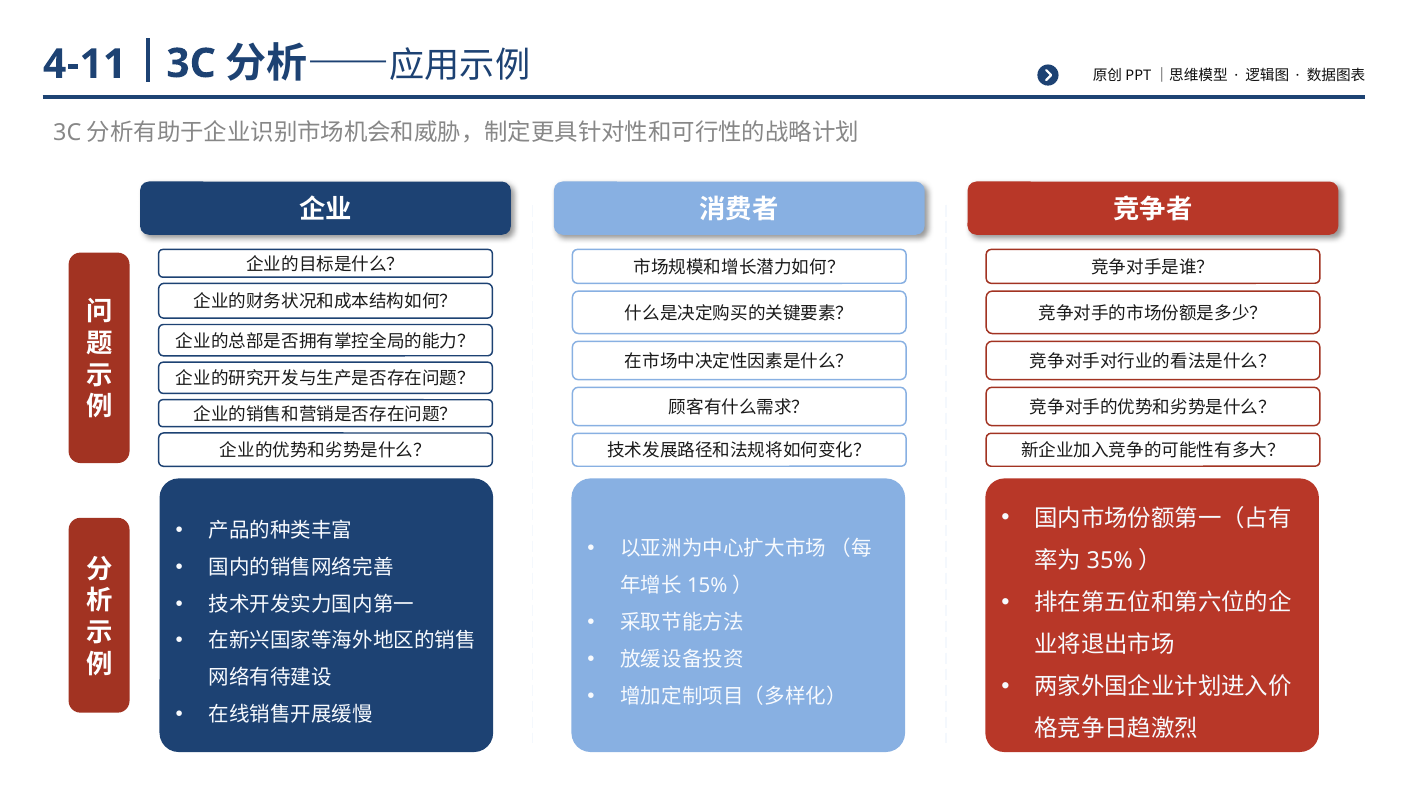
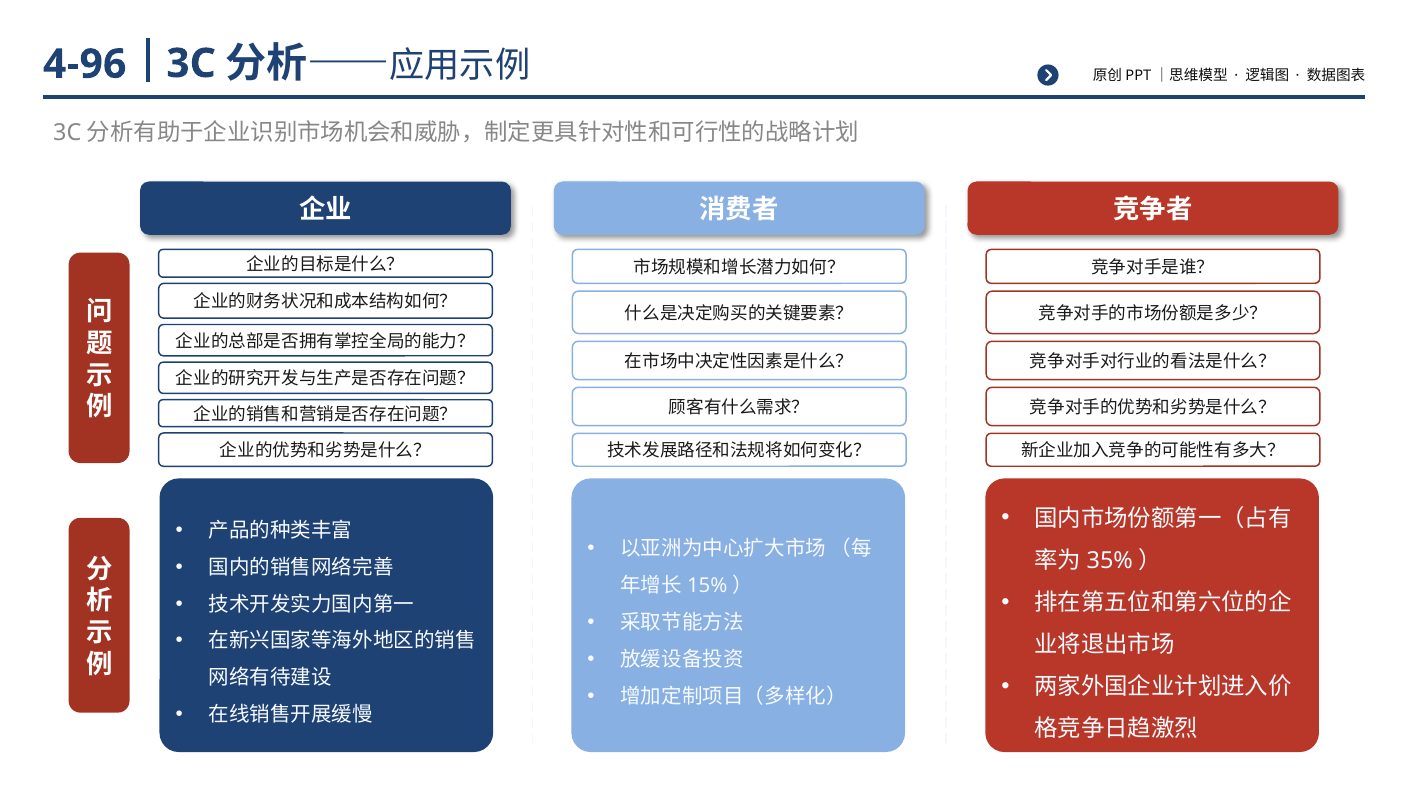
4-11: 4-11 -> 4-96 (85, 64)
